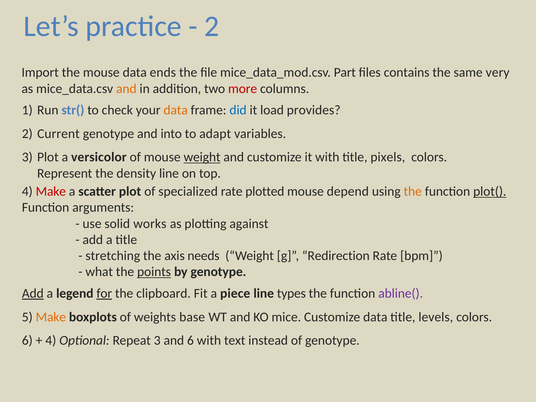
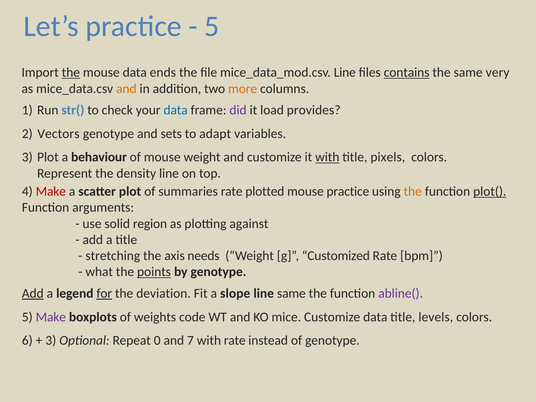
2: 2 -> 5 (212, 26)
the underline: none -> present (71, 73)
mice_data_mod.csv Part: Part -> Line (345, 73)
contains underline: none -> present (407, 73)
more colour: red -> orange (243, 89)
data colour: orange -> blue (176, 110)
did colour: blue -> purple (238, 110)
Current: Current -> Vectors (58, 134)
into: into -> sets (171, 134)
versicolor: versicolor -> behaviour (99, 157)
weight underline: present -> none (202, 157)
with underline: none -> present (327, 157)
specialized: specialized -> summaries (188, 191)
mouse depend: depend -> practice (348, 191)
works: works -> region (150, 224)
Redirection: Redirection -> Customized (336, 256)
clipboard: clipboard -> deviation (164, 293)
piece: piece -> slope (235, 293)
line types: types -> same (291, 293)
Make colour: orange -> purple (51, 317)
base: base -> code (192, 317)
4: 4 -> 3 (51, 340)
Repeat 3: 3 -> 0 (157, 340)
and 6: 6 -> 7 (190, 340)
with text: text -> rate (235, 340)
